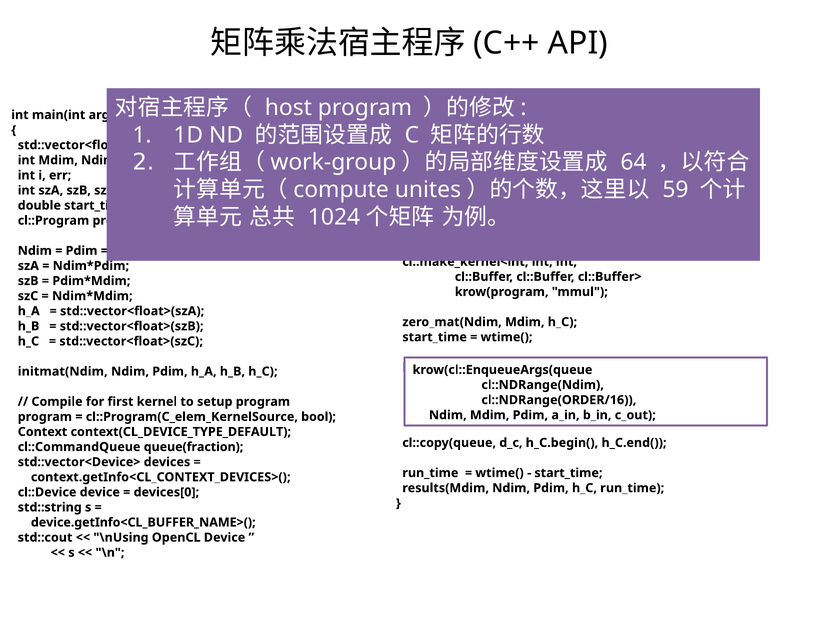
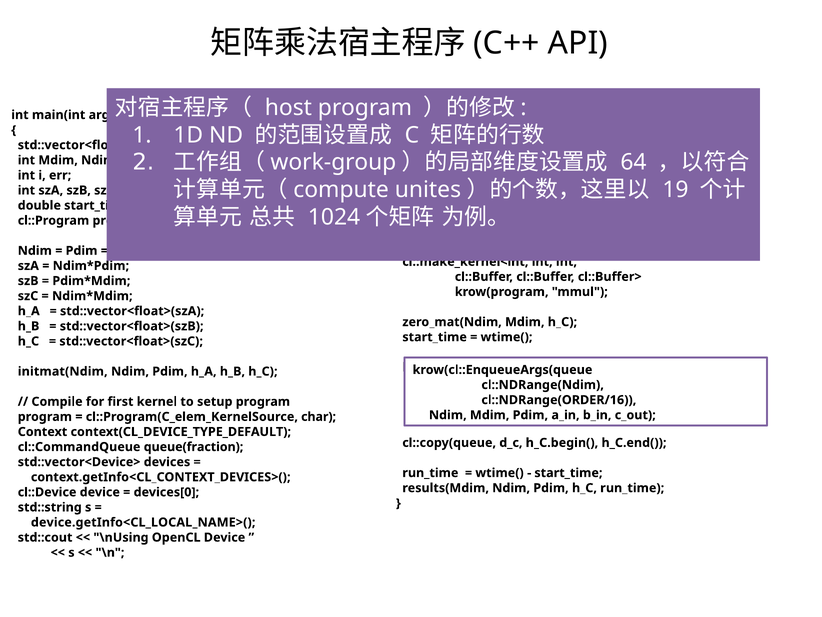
59: 59 -> 19 (675, 190)
cl::Program(C_elem_KernelSource bool: bool -> char (319, 416)
device.getInfo<CL_BUFFER_NAME>(: device.getInfo<CL_BUFFER_NAME>( -> device.getInfo<CL_LOCAL_NAME>( (143, 522)
